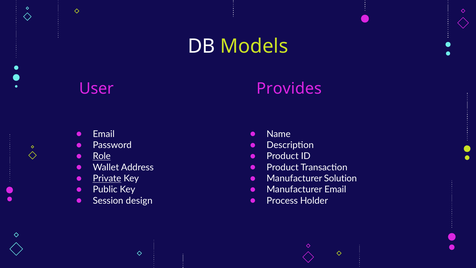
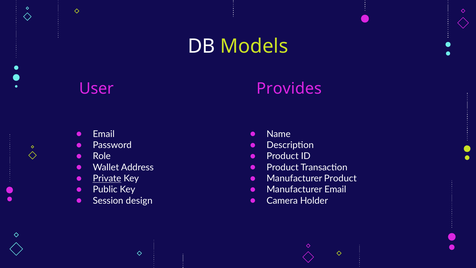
Role underline: present -> none (102, 156)
Manufacturer Solution: Solution -> Product (340, 178)
Process: Process -> Camera (282, 201)
